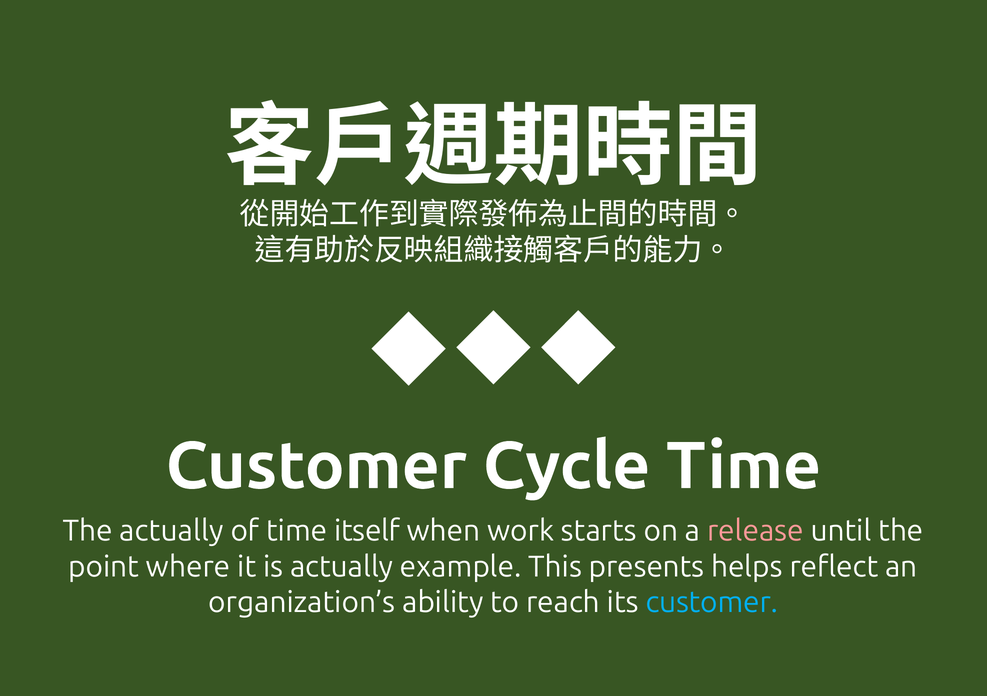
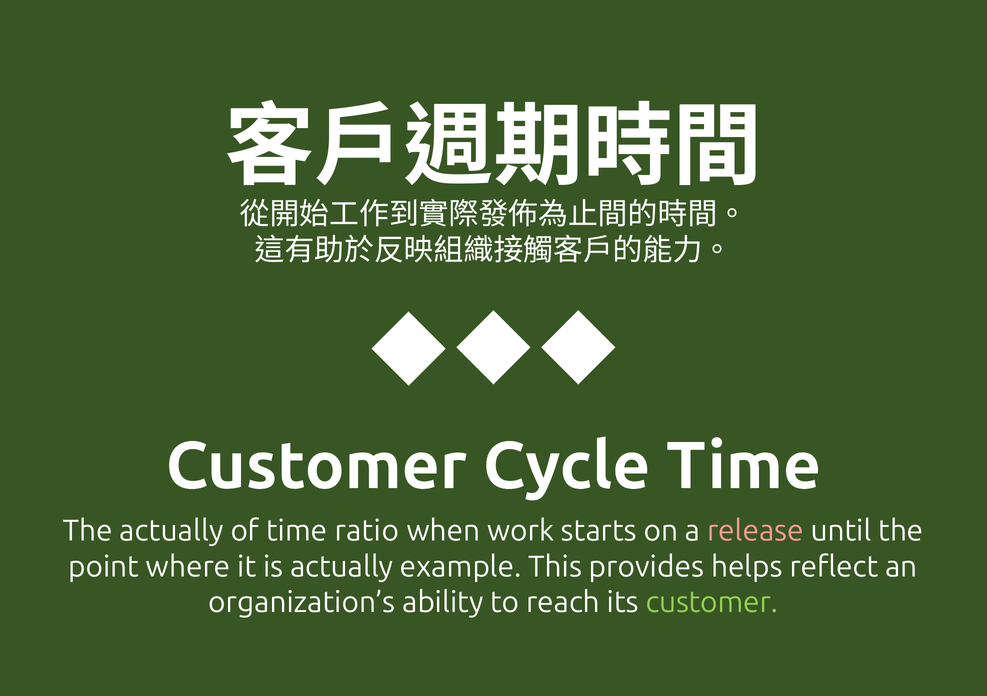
itself: itself -> ratio (367, 531)
presents: presents -> provides (647, 566)
customer colour: light blue -> light green (712, 602)
